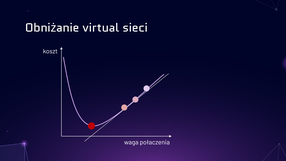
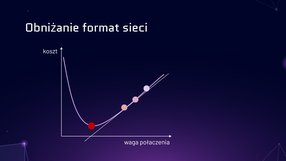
virtual: virtual -> format (101, 28)
